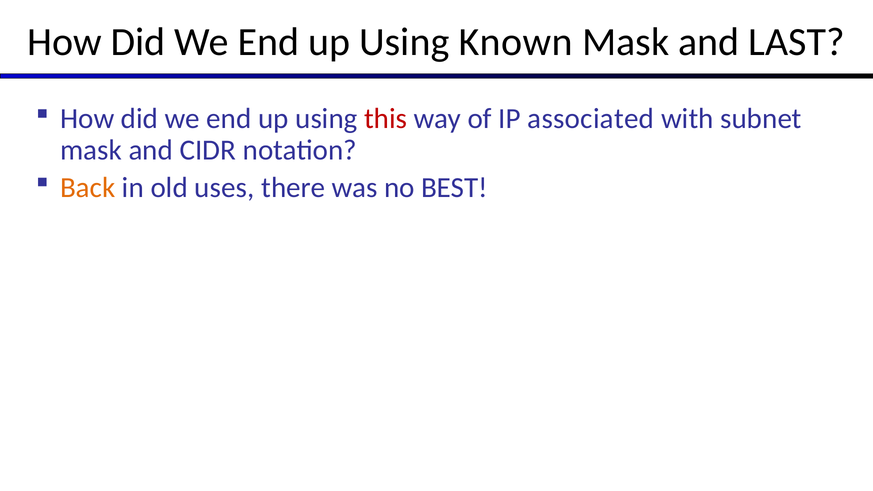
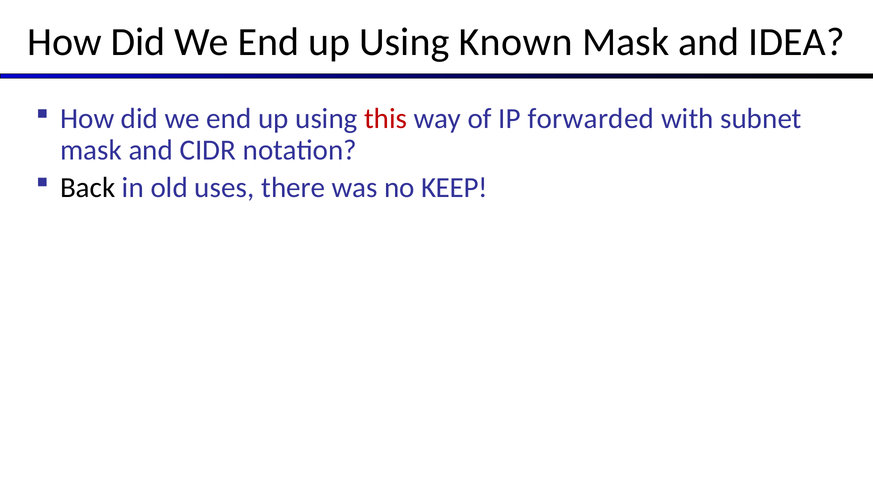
LAST: LAST -> IDEA (797, 42)
associated: associated -> forwarded (591, 119)
Back colour: orange -> black (88, 188)
BEST: BEST -> KEEP (454, 188)
